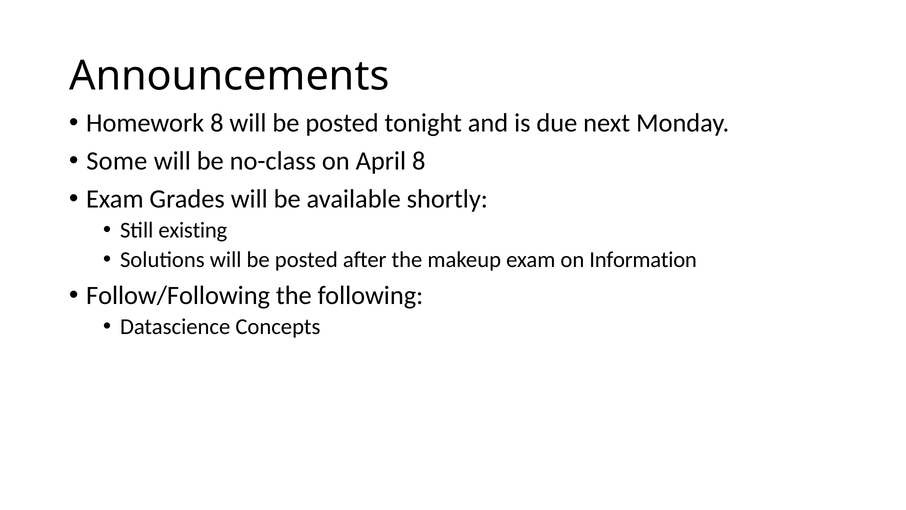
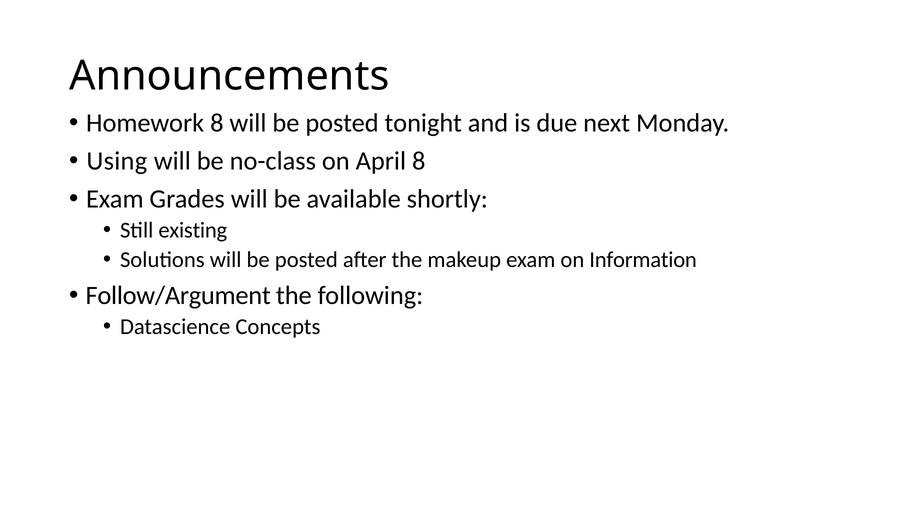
Some: Some -> Using (117, 161)
Follow/Following: Follow/Following -> Follow/Argument (178, 295)
